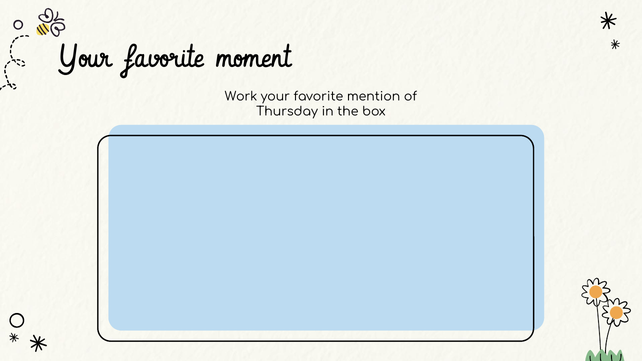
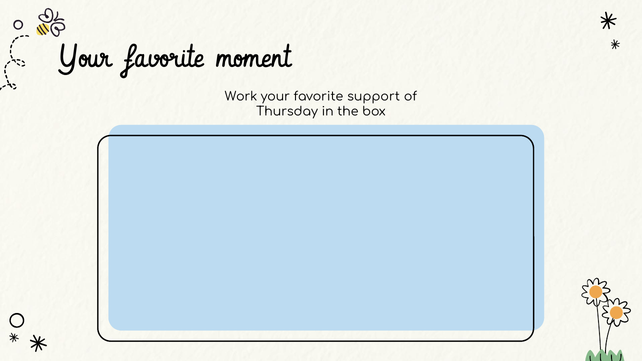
mention: mention -> support (374, 96)
